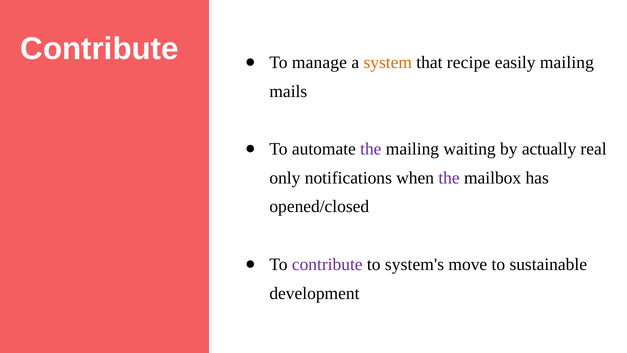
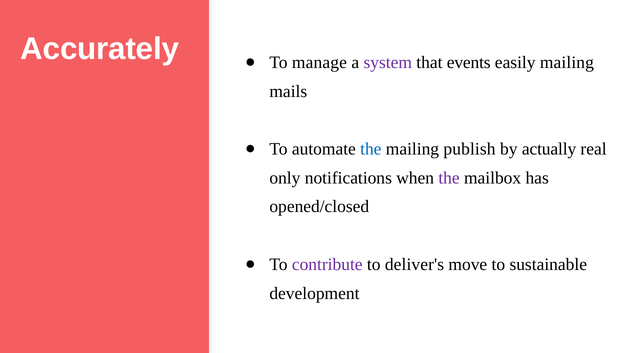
Contribute: Contribute -> Accurately (100, 49)
system colour: orange -> purple (388, 62)
recipe: recipe -> events (469, 62)
the colour: purple -> blue (371, 149)
waiting: waiting -> publish (470, 149)
system's: system's -> deliver's (414, 264)
